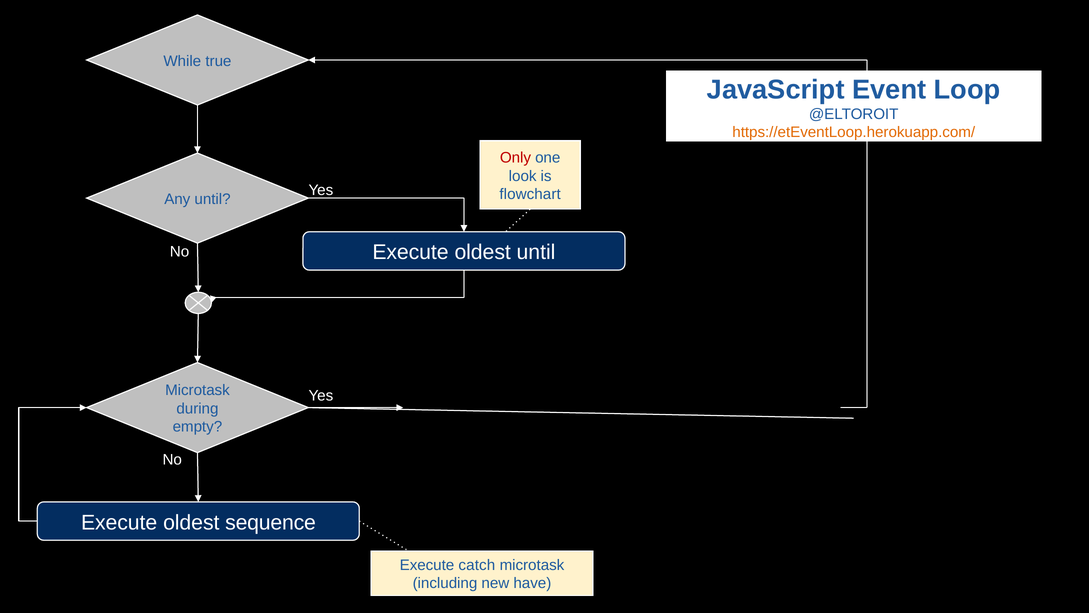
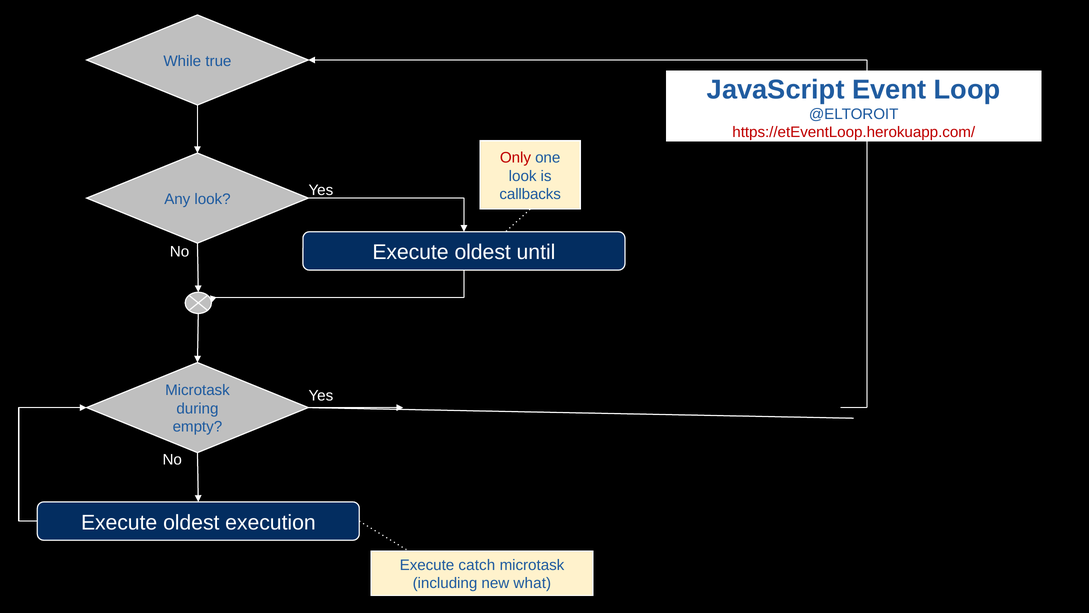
https://etEventLoop.herokuapp.com/ colour: orange -> red (854, 132)
flowchart: flowchart -> callbacks (530, 194)
Any until: until -> look (213, 199)
sequence: sequence -> execution (270, 522)
have: have -> what (532, 583)
